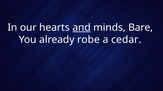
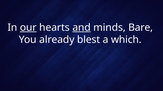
our underline: none -> present (28, 28)
robe: robe -> blest (89, 40)
cedar: cedar -> which (126, 40)
